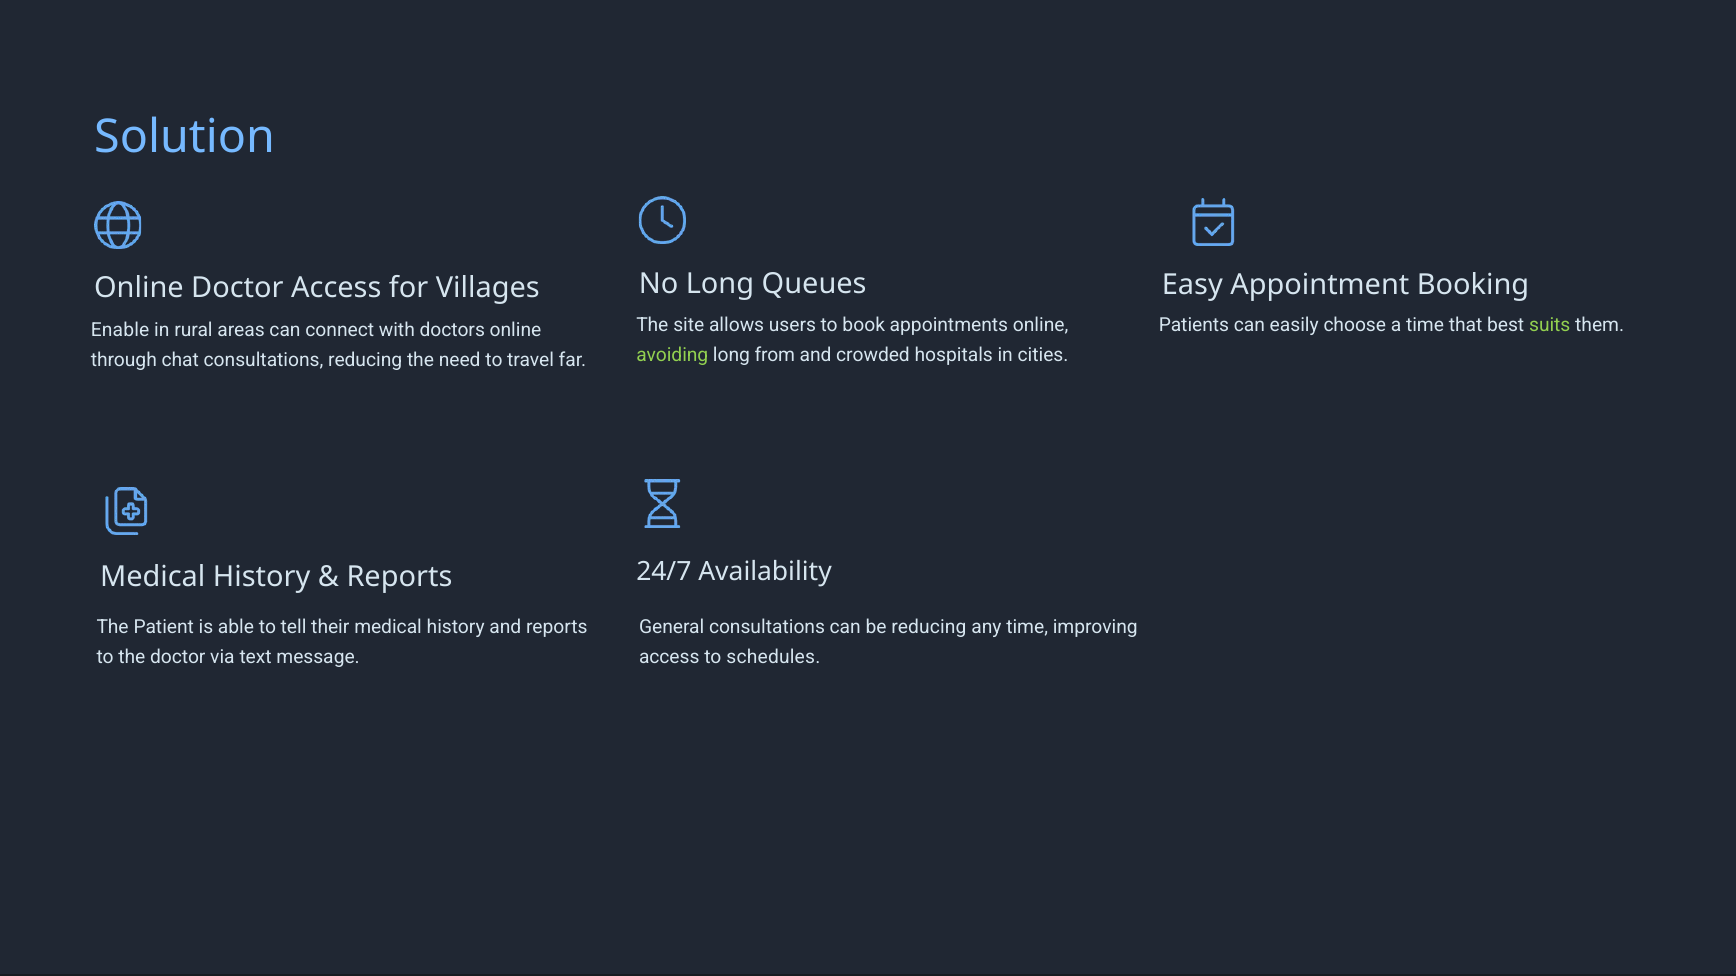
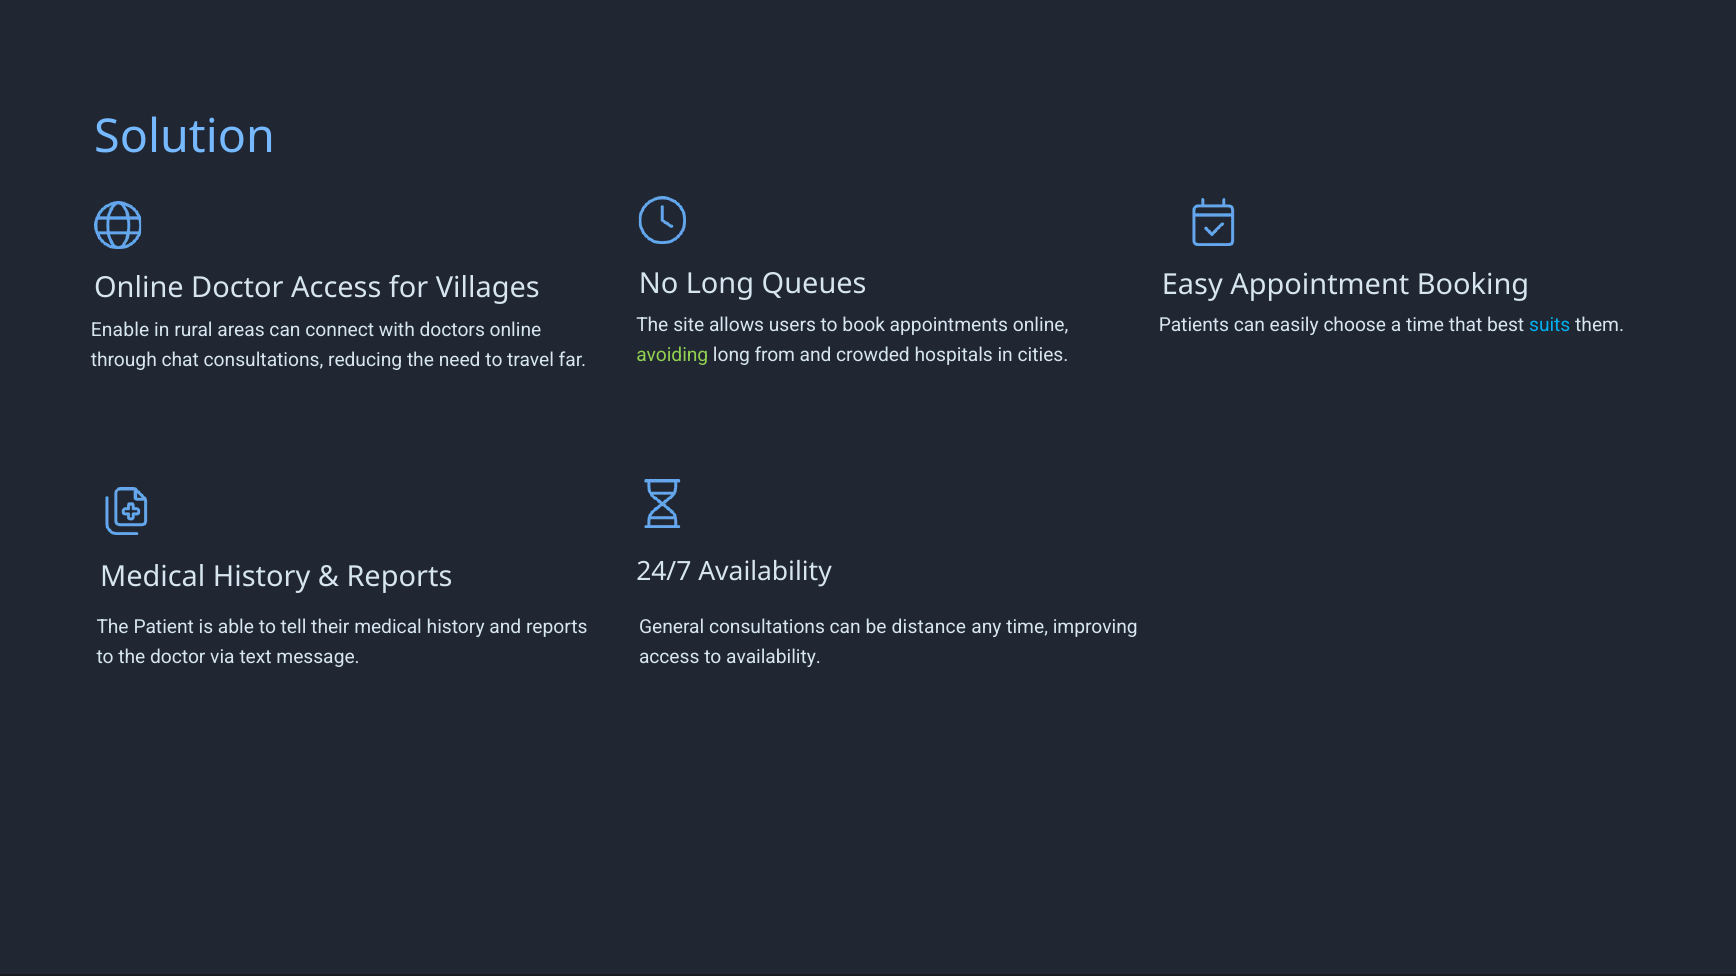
suits colour: light green -> light blue (1550, 325)
be reducing: reducing -> distance (929, 627)
to schedules: schedules -> availability (773, 657)
